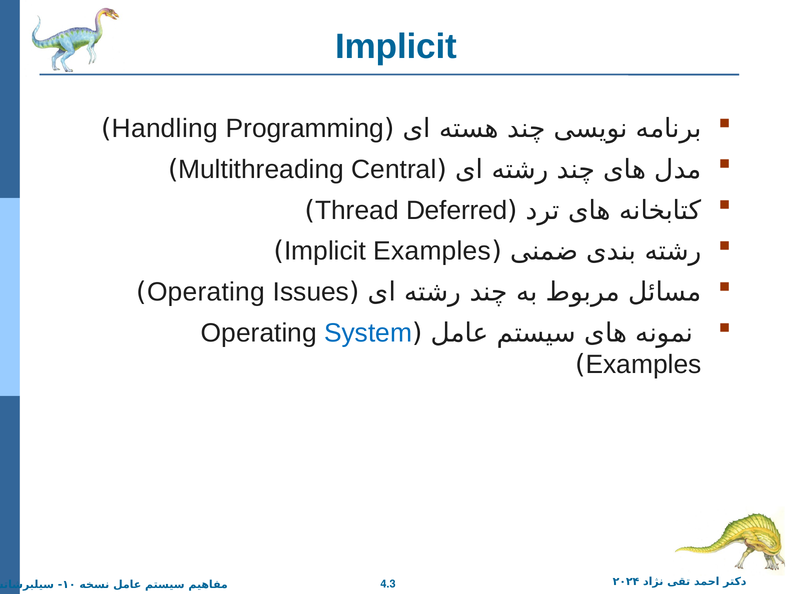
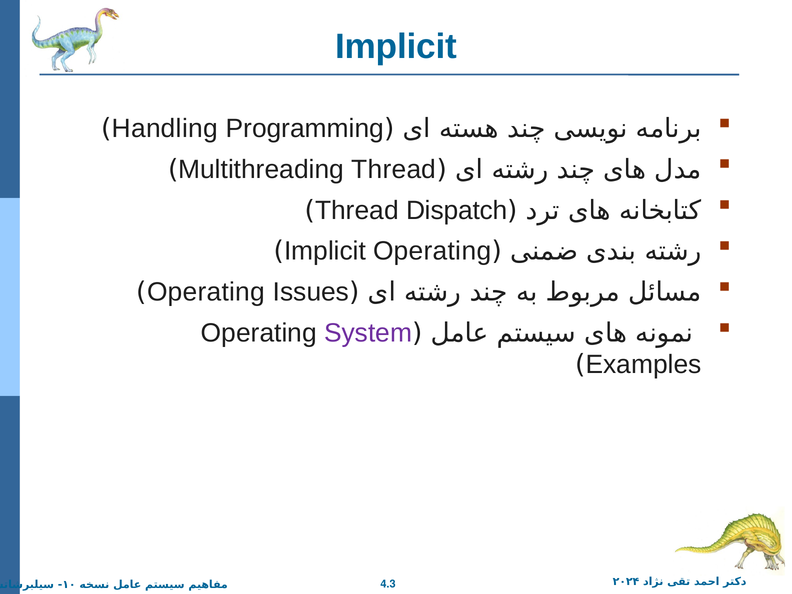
Multithreading Central: Central -> Thread (394, 169)
Deferred: Deferred -> Dispatch (457, 210)
Implicit Examples: Examples -> Operating (432, 251)
System colour: blue -> purple (368, 333)
